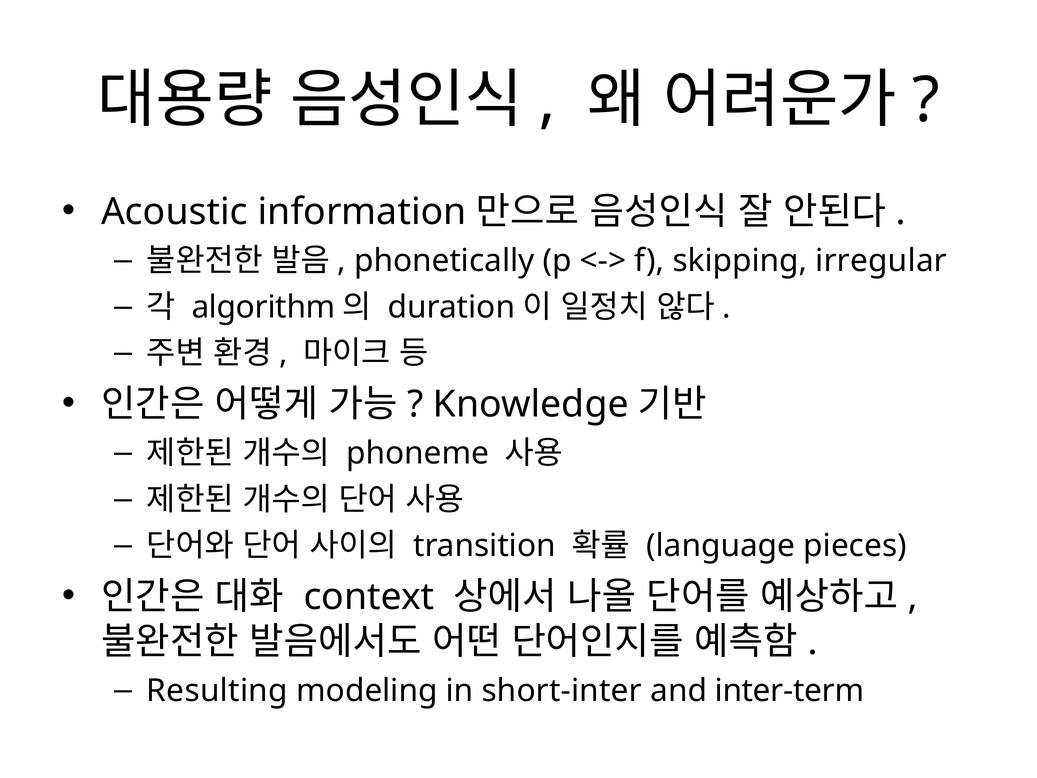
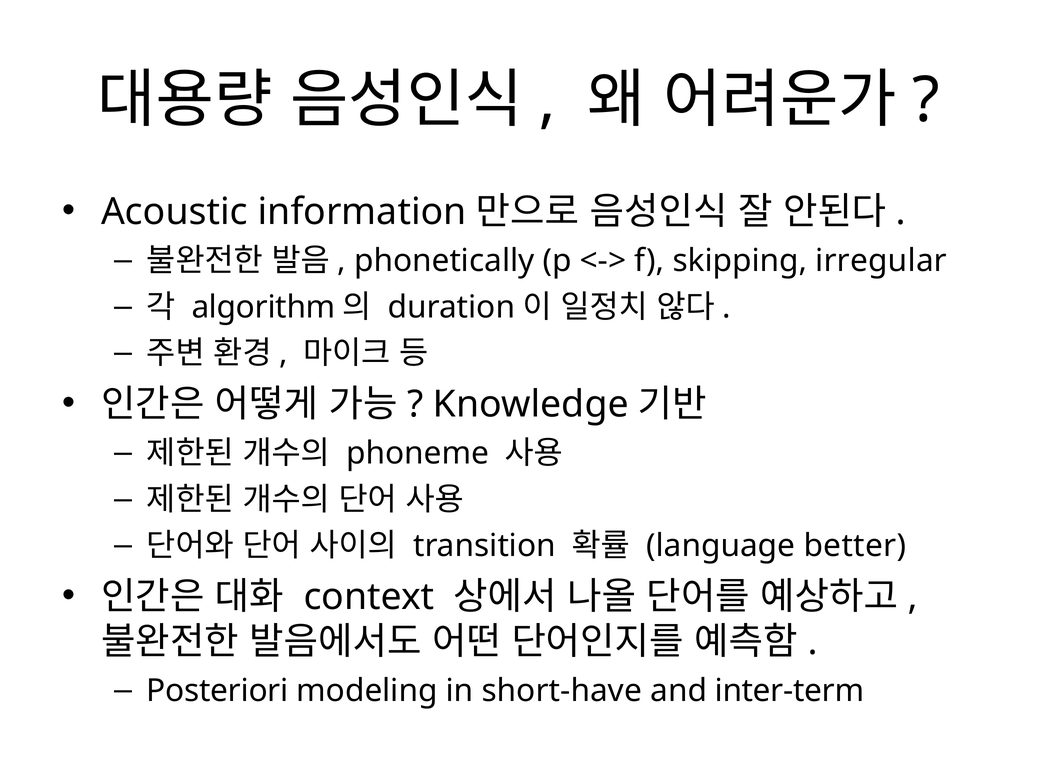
pieces: pieces -> better (855, 545)
Resulting: Resulting -> Posteriori (217, 691)
short-inter: short-inter -> short-have (562, 691)
